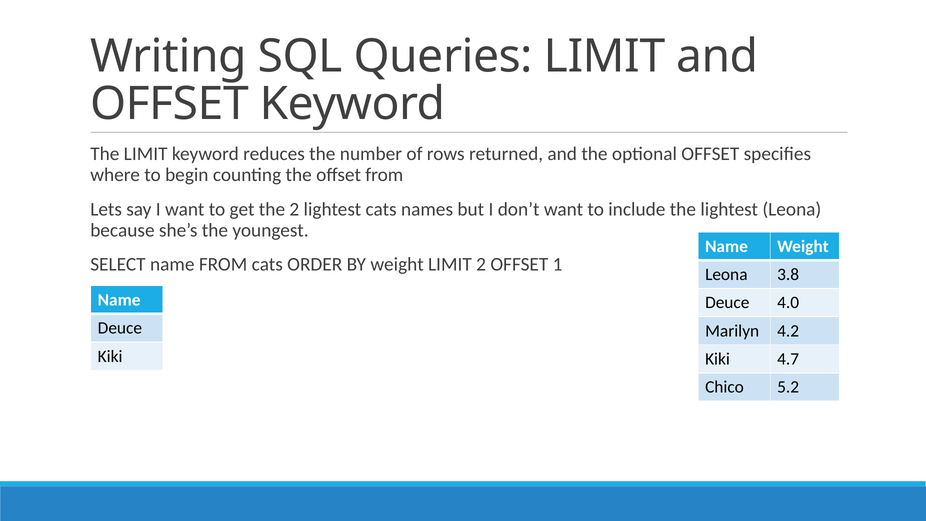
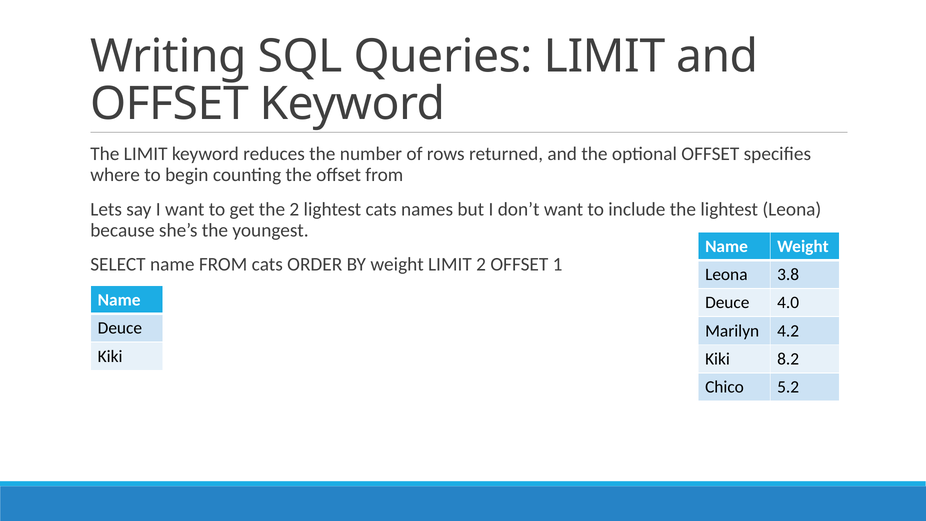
4.7: 4.7 -> 8.2 (788, 359)
